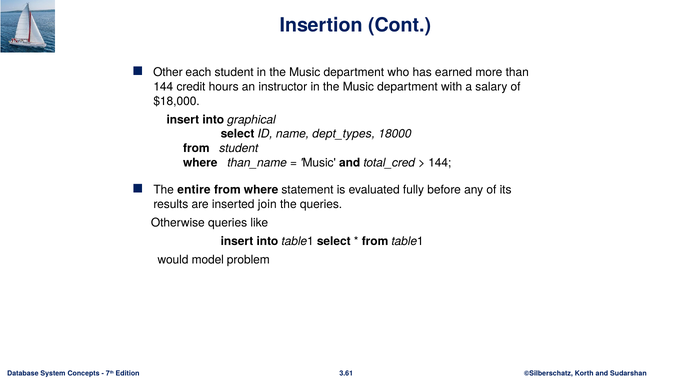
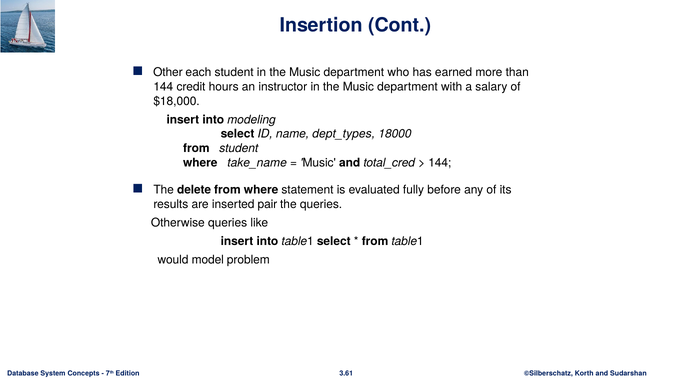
graphical: graphical -> modeling (252, 119)
than_name: than_name -> take_name (257, 162)
entire: entire -> delete (194, 190)
join: join -> pair (267, 204)
